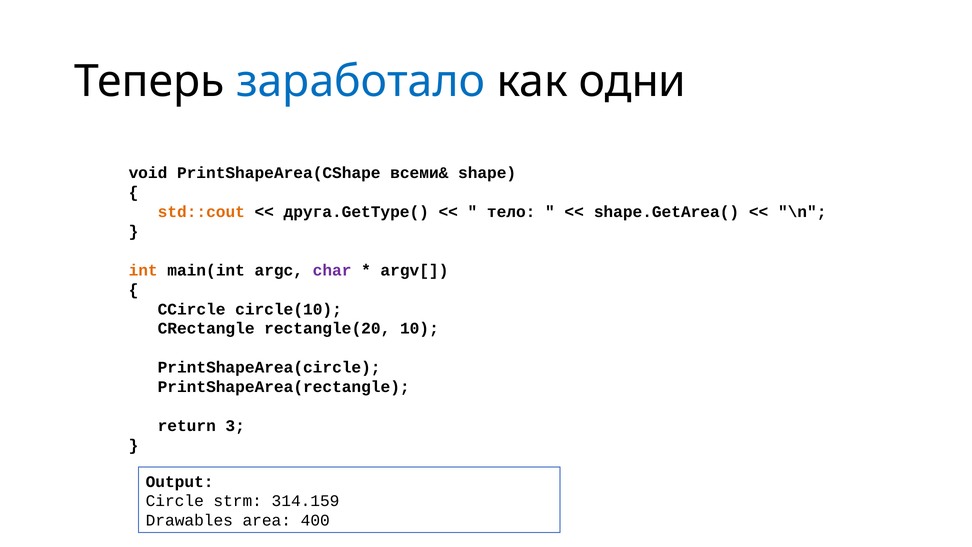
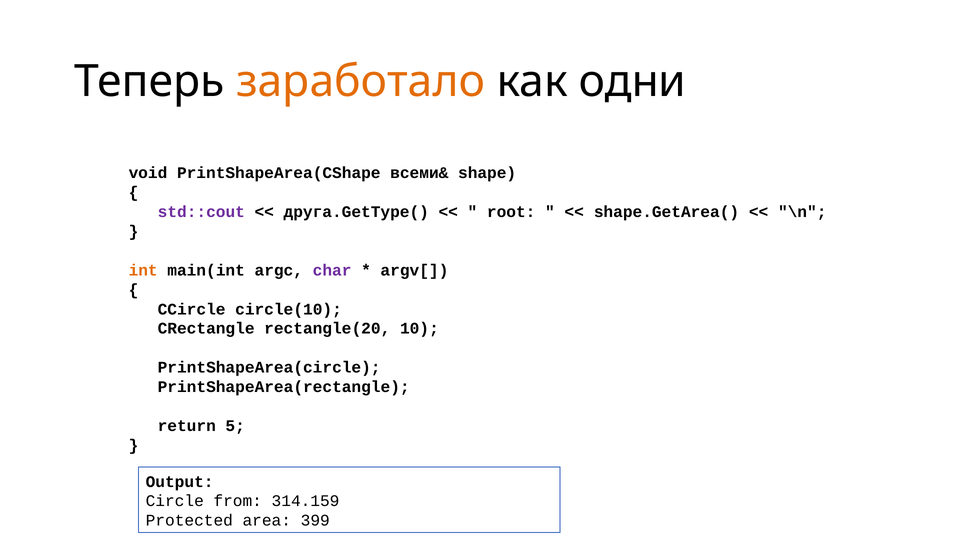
заработало colour: blue -> orange (361, 82)
std::cout colour: orange -> purple (201, 212)
тело: тело -> root (511, 212)
3: 3 -> 5 (235, 426)
strm: strm -> from (238, 501)
Drawables: Drawables -> Protected (189, 520)
400: 400 -> 399 (315, 520)
